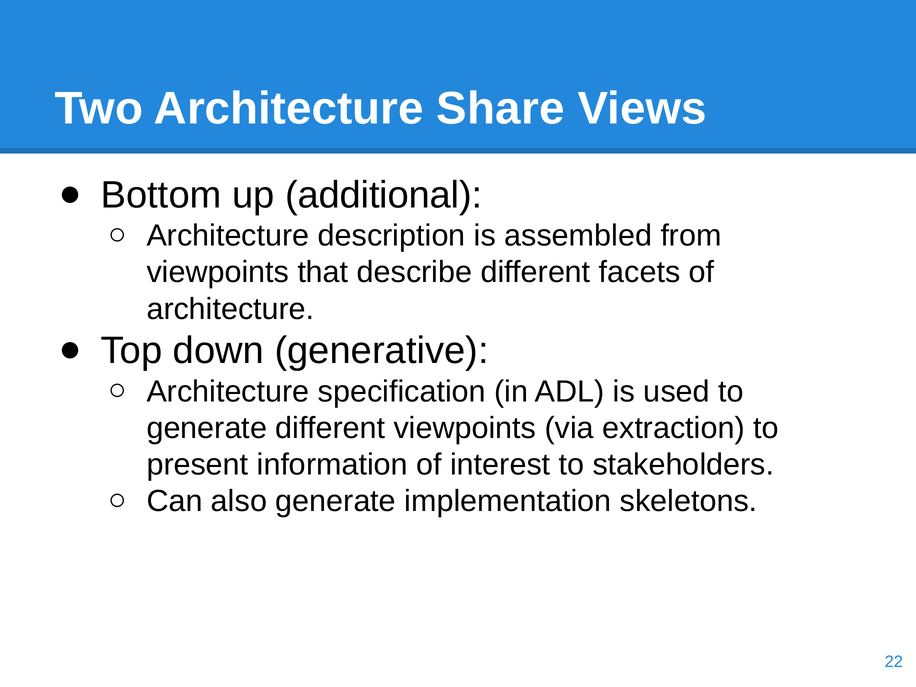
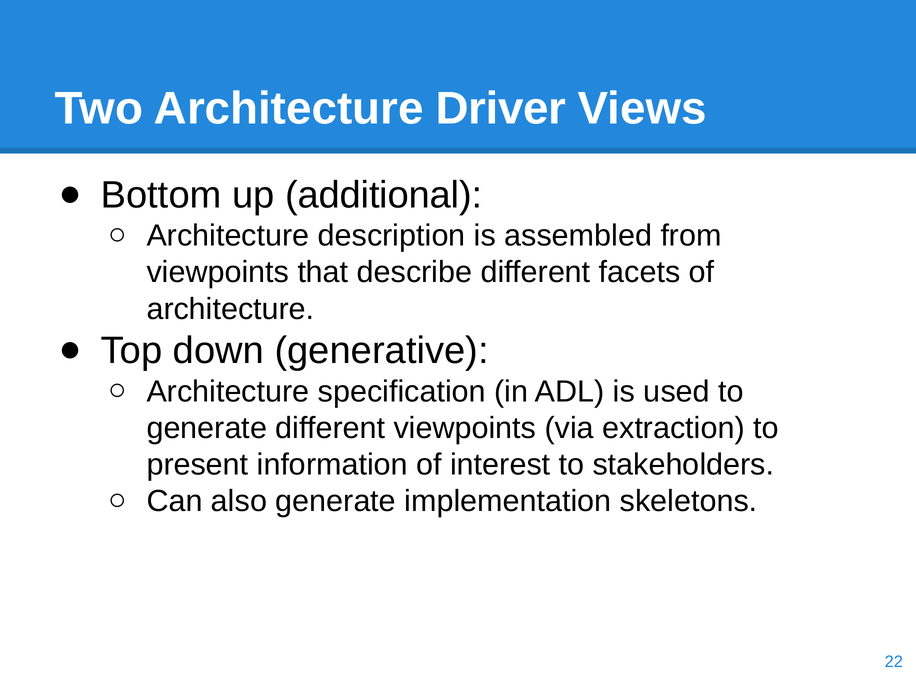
Share: Share -> Driver (501, 109)
